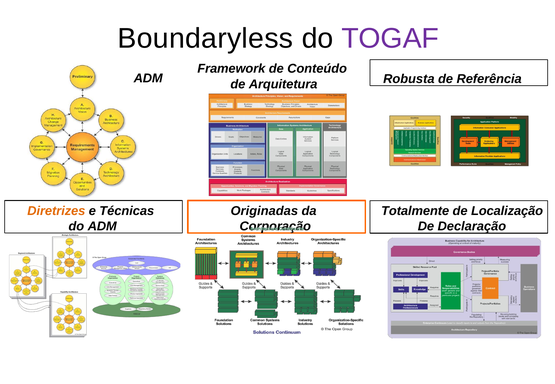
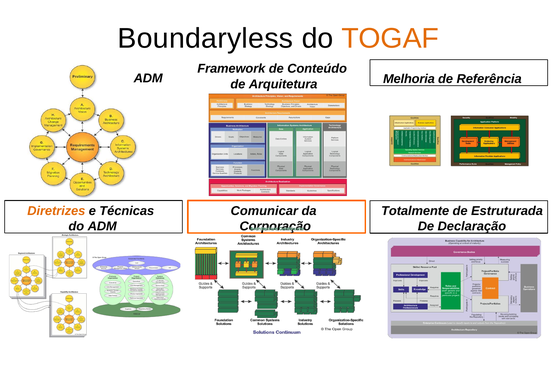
TOGAF colour: purple -> orange (390, 39)
Robusta: Robusta -> Melhoria (409, 79)
Originadas: Originadas -> Comunicar (264, 211)
Localização: Localização -> Estruturada (507, 211)
